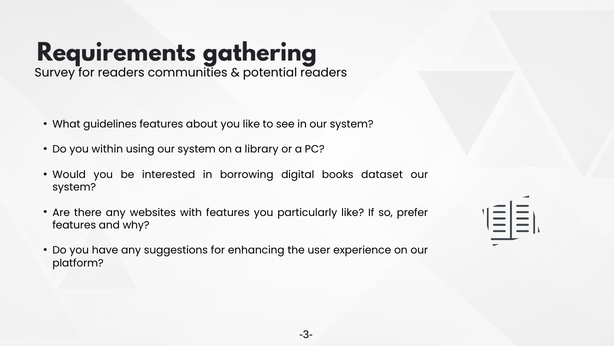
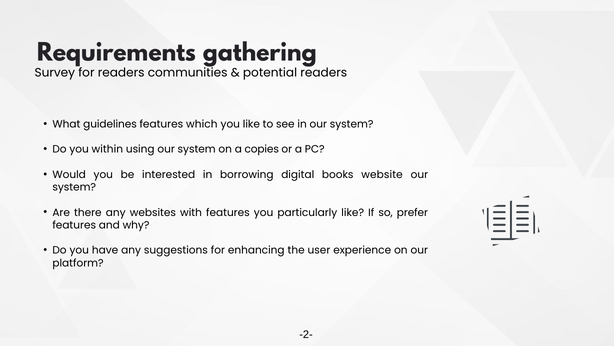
about: about -> which (202, 124)
library: library -> copies (262, 149)
dataset: dataset -> website (382, 174)
-3-: -3- -> -2- (306, 334)
